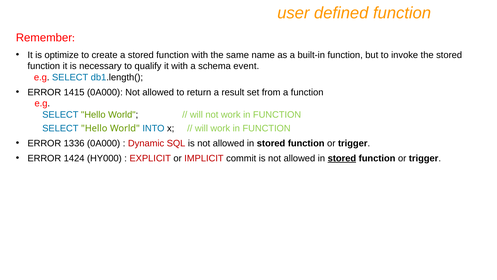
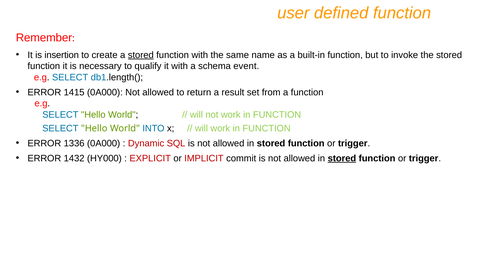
optimize: optimize -> insertion (62, 55)
stored underline: none -> present (141, 55)
1424: 1424 -> 1432 (74, 158)
